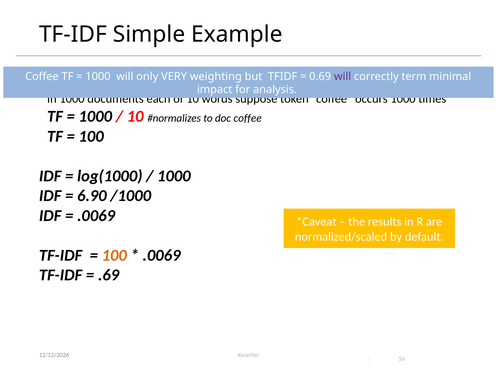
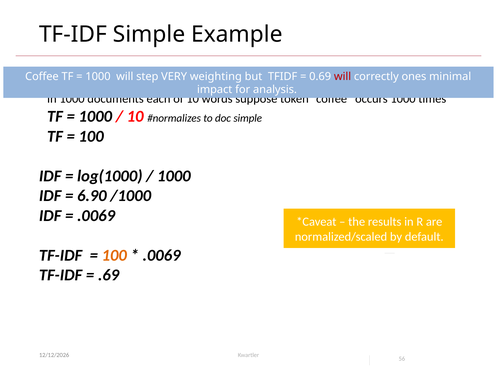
only: only -> step (147, 77)
will colour: purple -> red (343, 77)
term: term -> ones (414, 77)
doc coffee: coffee -> simple (248, 119)
